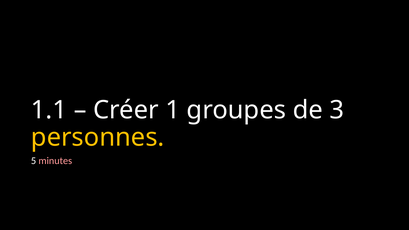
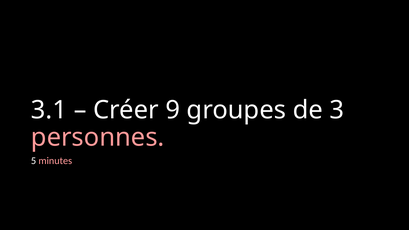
1.1: 1.1 -> 3.1 (49, 110)
1: 1 -> 9 (173, 110)
personnes colour: yellow -> pink (98, 138)
